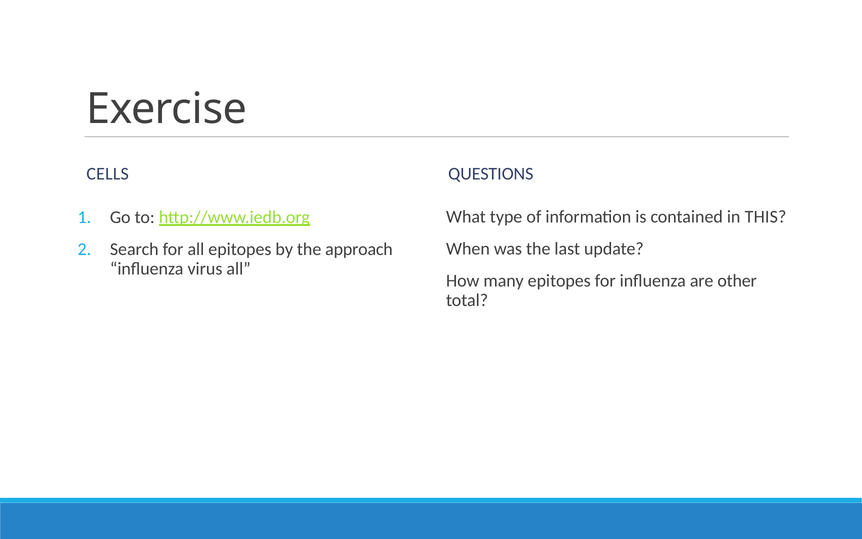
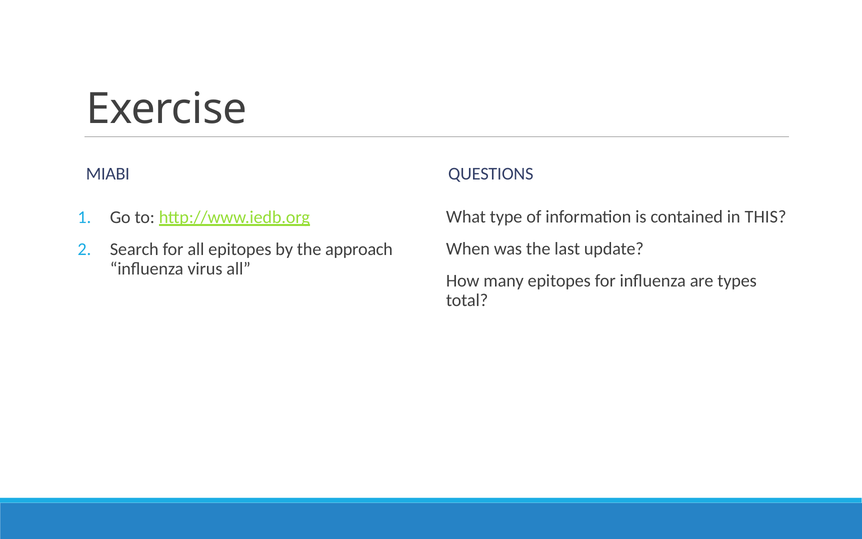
CELLS: CELLS -> MIABI (108, 174)
other: other -> types (737, 281)
